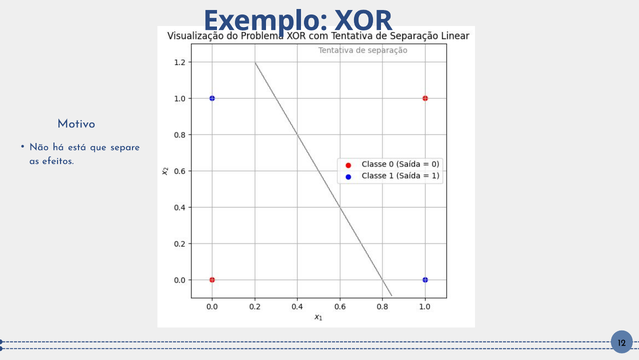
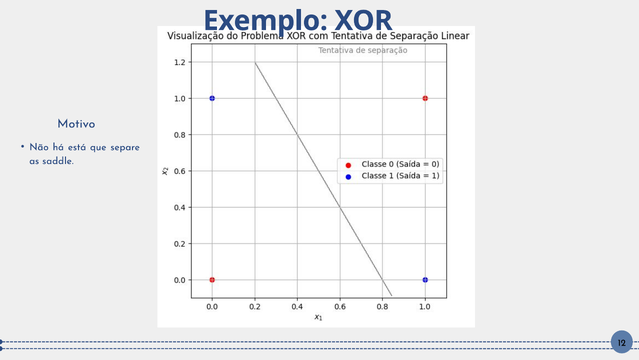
efeitos: efeitos -> saddle (58, 161)
